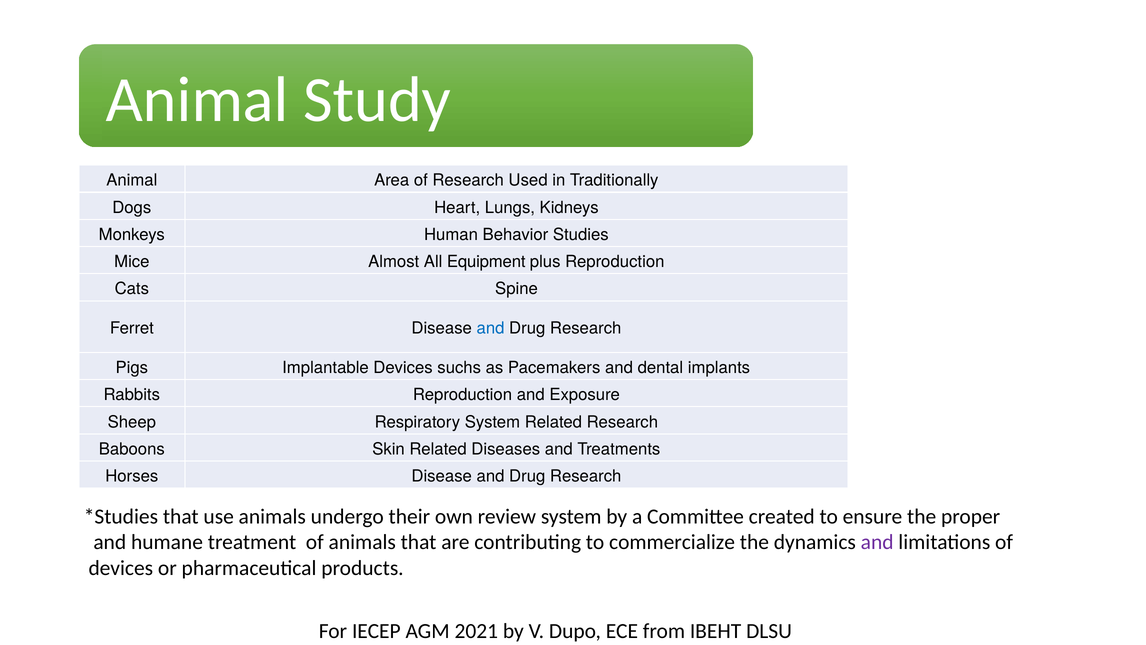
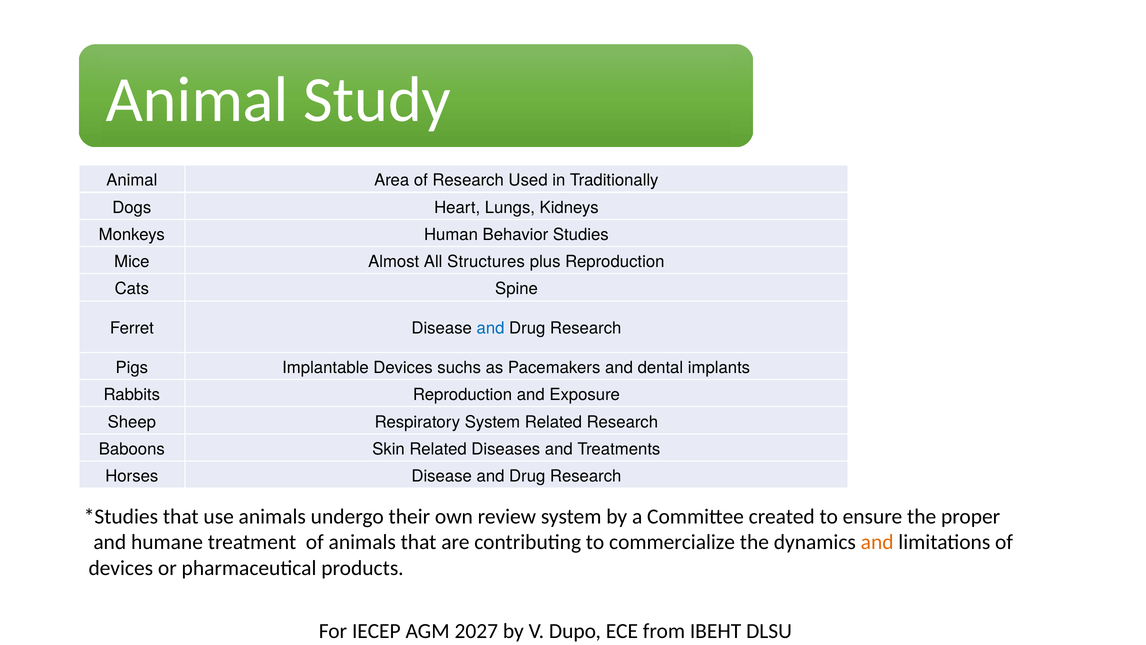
Equipment: Equipment -> Structures (486, 262)
and colour: purple -> orange (877, 542)
2021: 2021 -> 2027 (476, 631)
